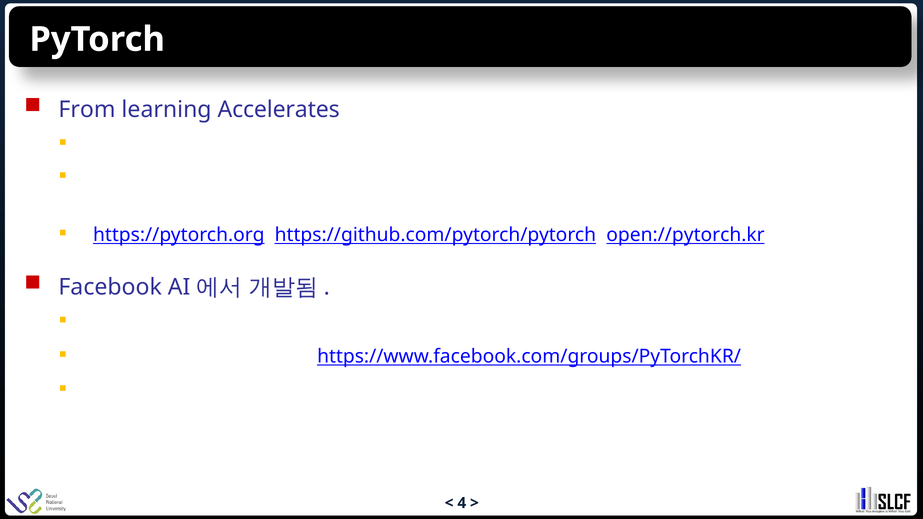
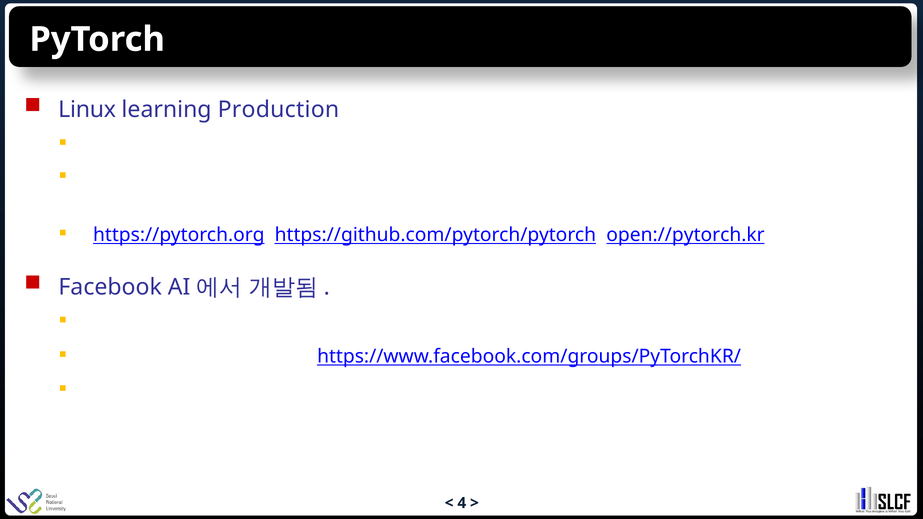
From: From -> Linux (87, 110)
learning Accelerates: Accelerates -> Production (278, 110)
